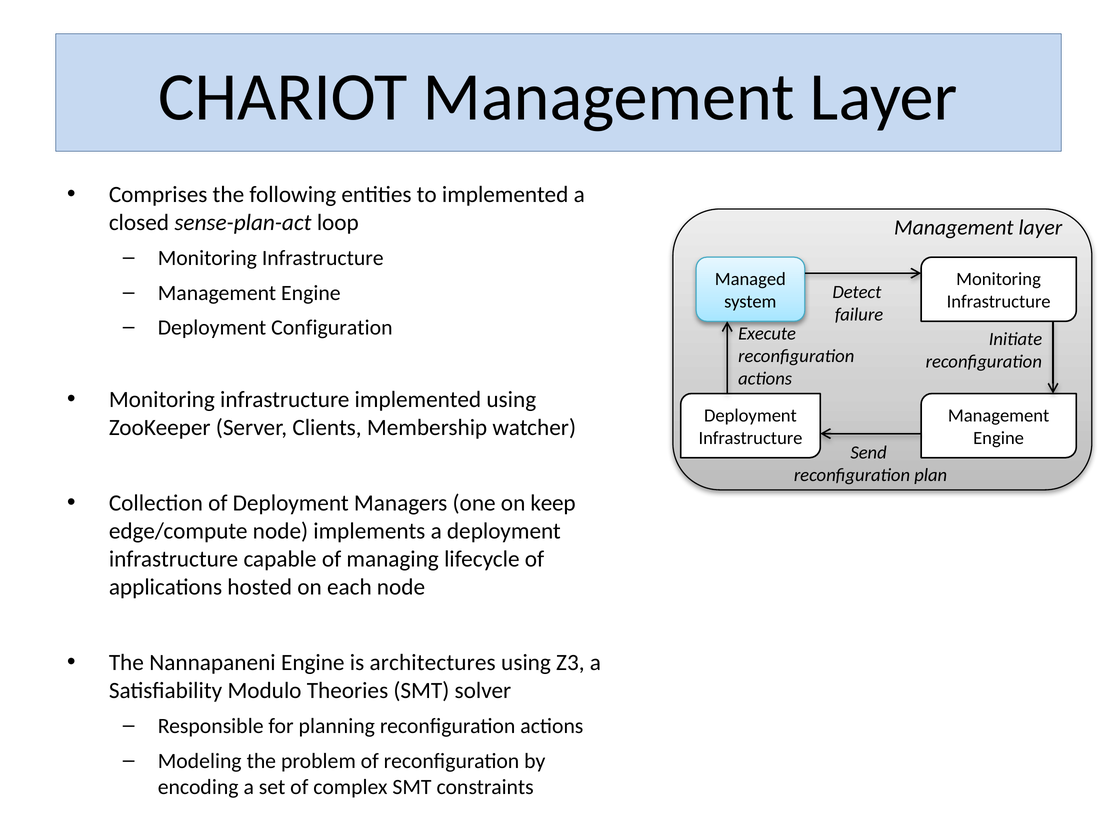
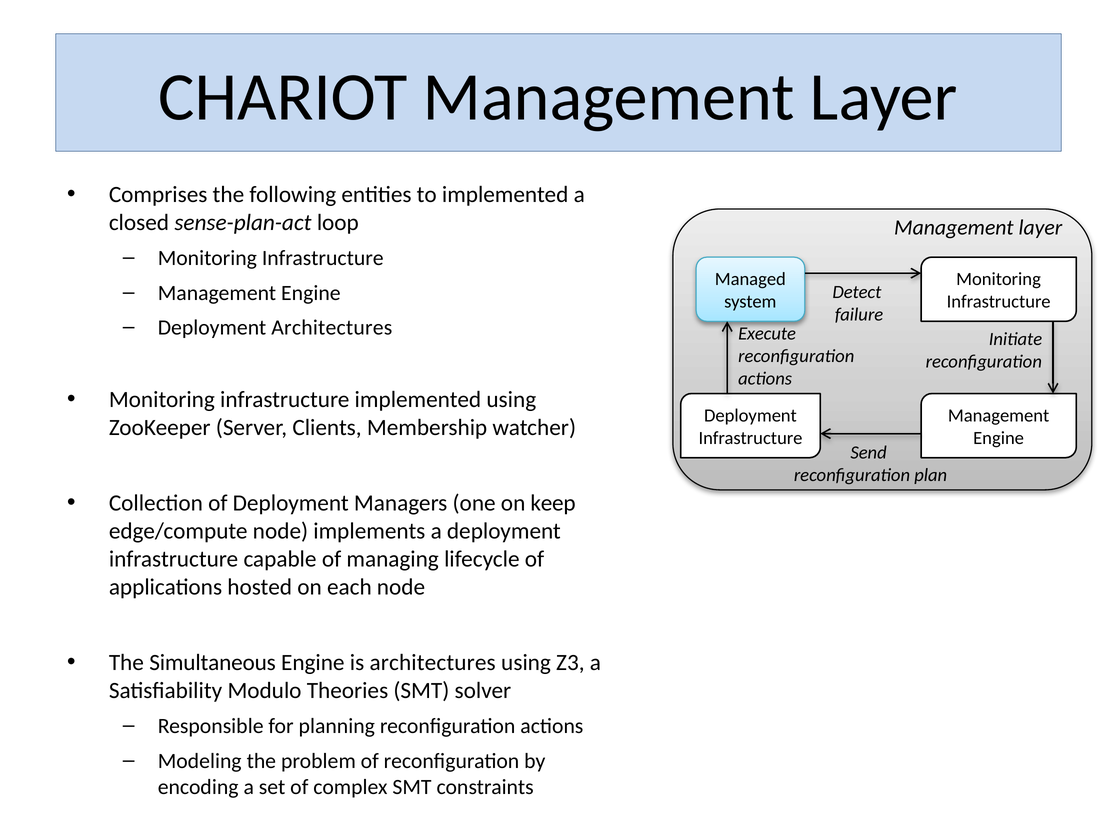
Deployment Configuration: Configuration -> Architectures (332, 328)
Nannapaneni: Nannapaneni -> Simultaneous (213, 663)
